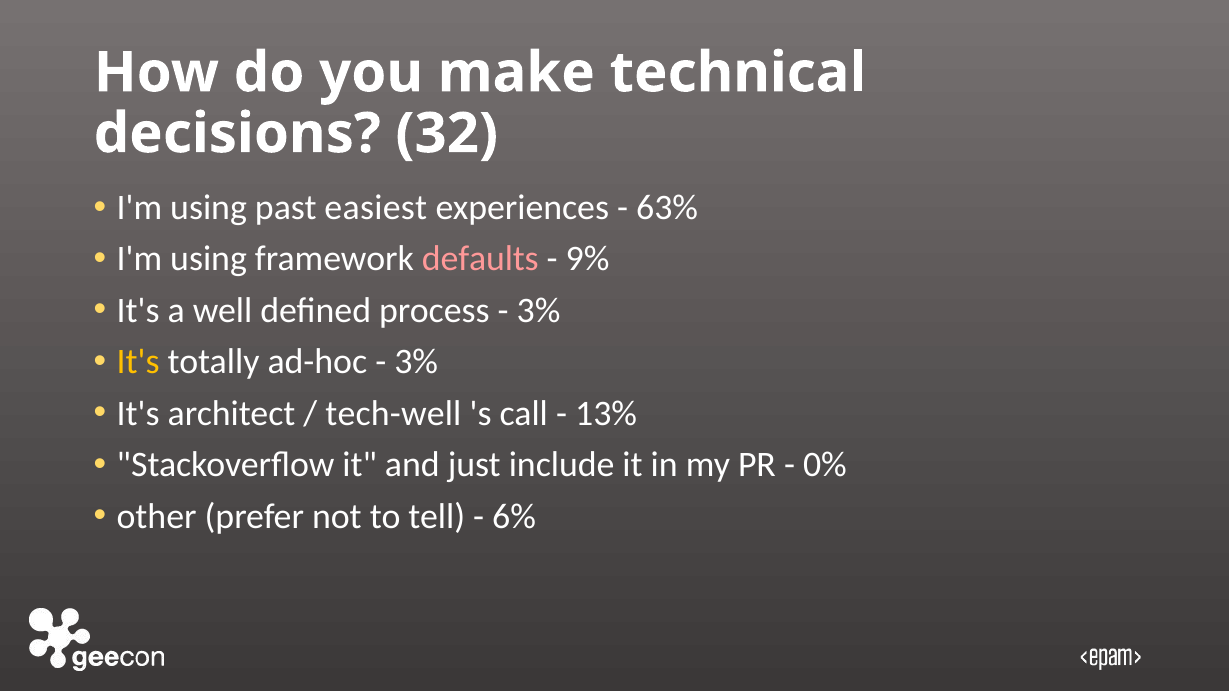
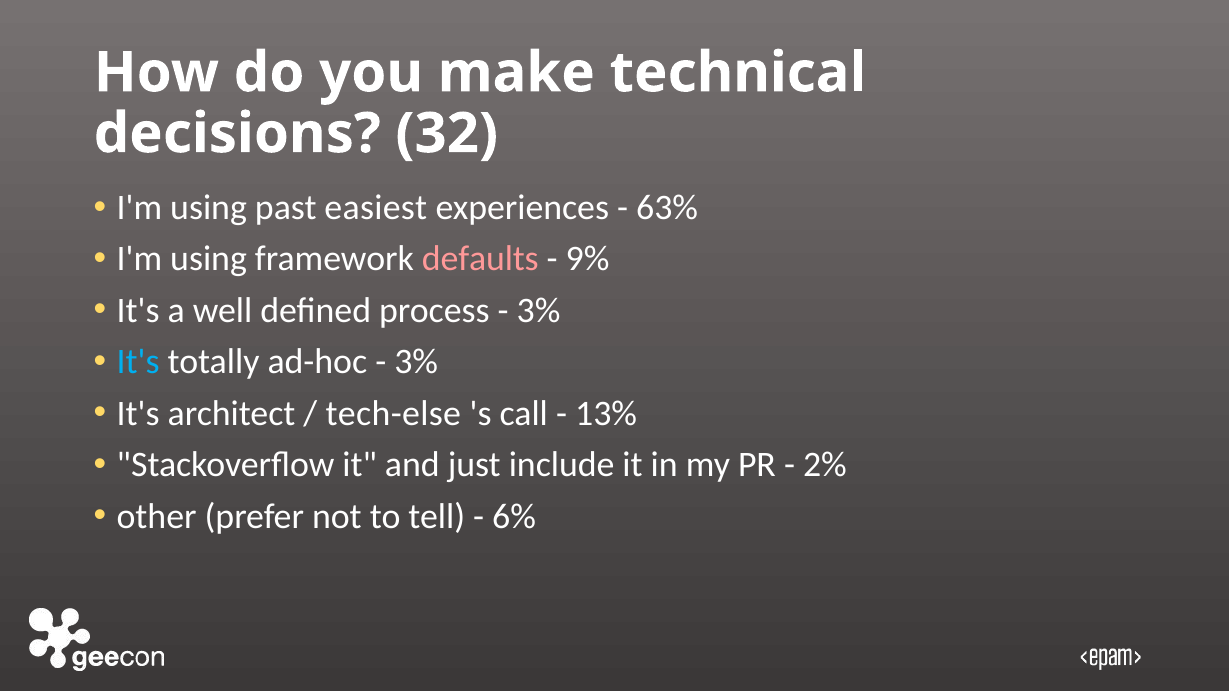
It's colour: yellow -> light blue (138, 362)
tech-well: tech-well -> tech-else (393, 414)
0%: 0% -> 2% (825, 465)
